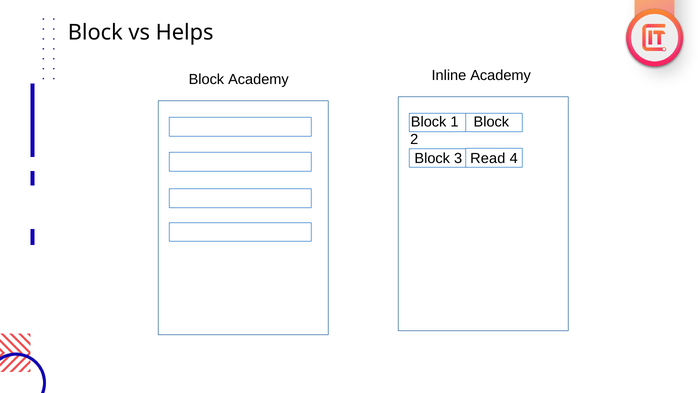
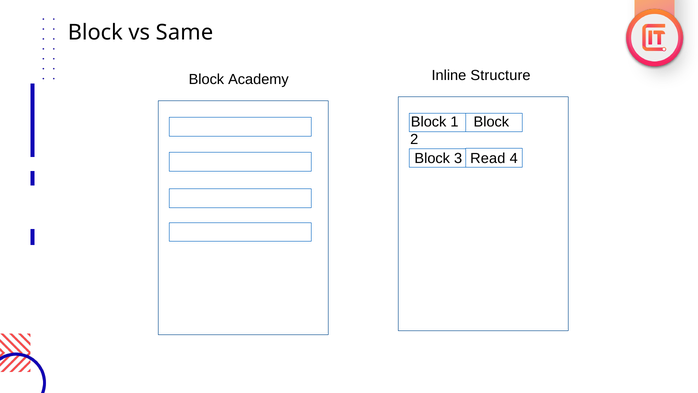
Helps: Helps -> Same (184, 33)
Inline Academy: Academy -> Structure (501, 75)
